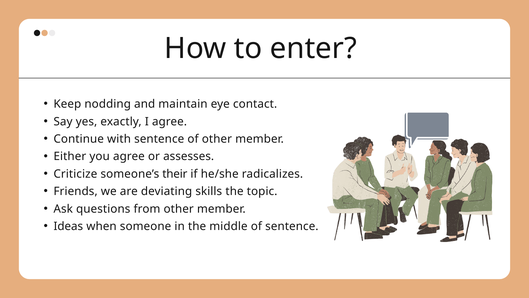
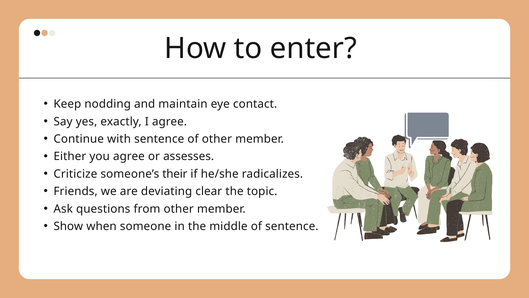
skills: skills -> clear (209, 191)
Ideas: Ideas -> Show (68, 226)
